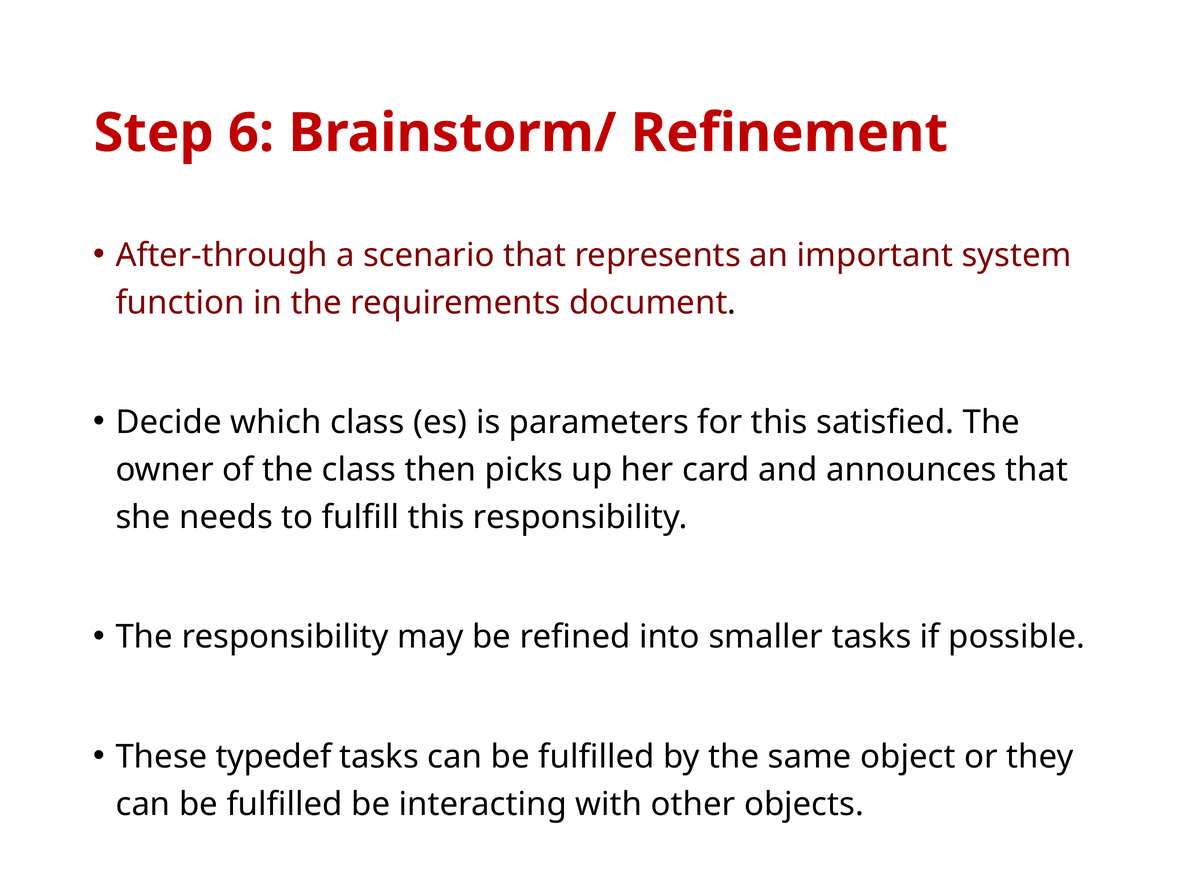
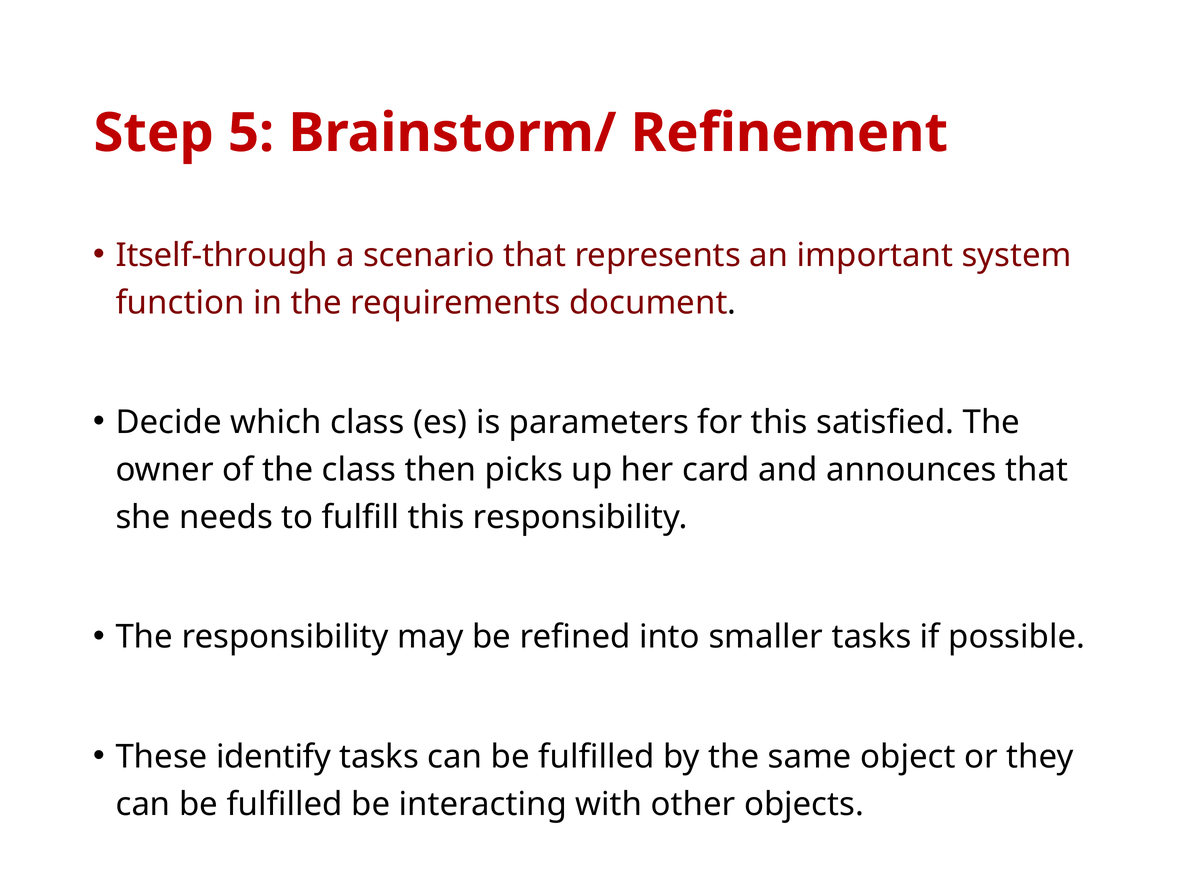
6: 6 -> 5 (251, 133)
After-through: After-through -> Itself-through (222, 255)
typedef: typedef -> identify (273, 757)
